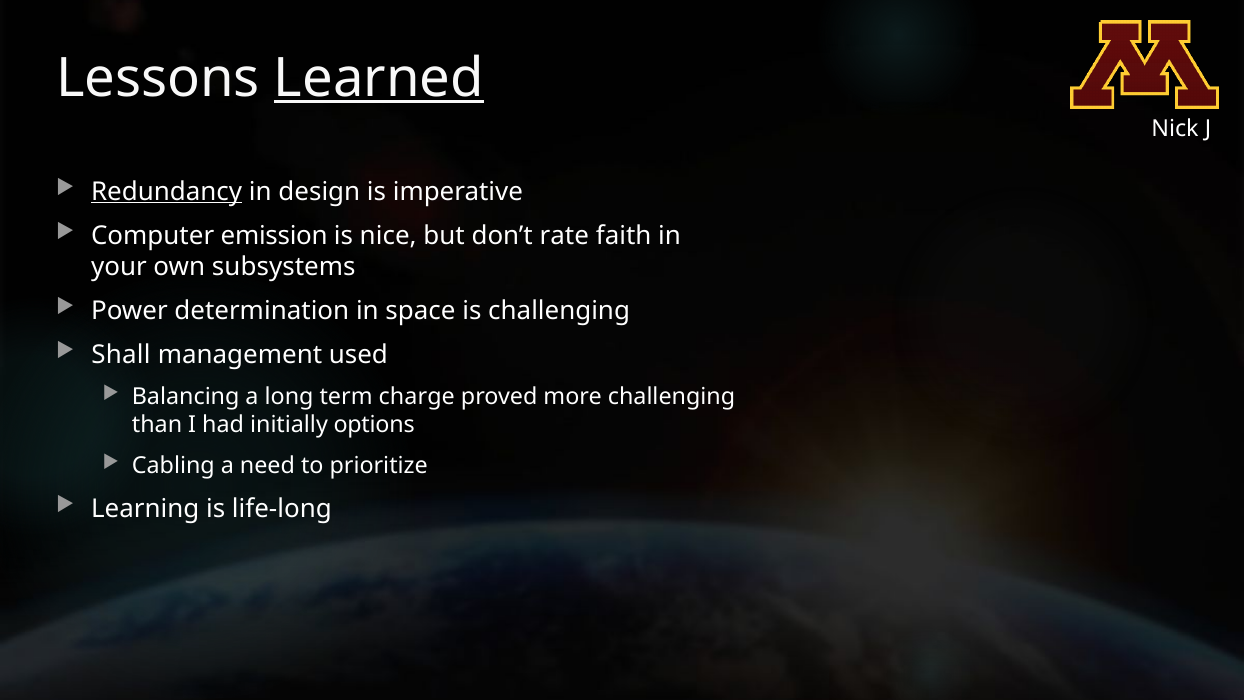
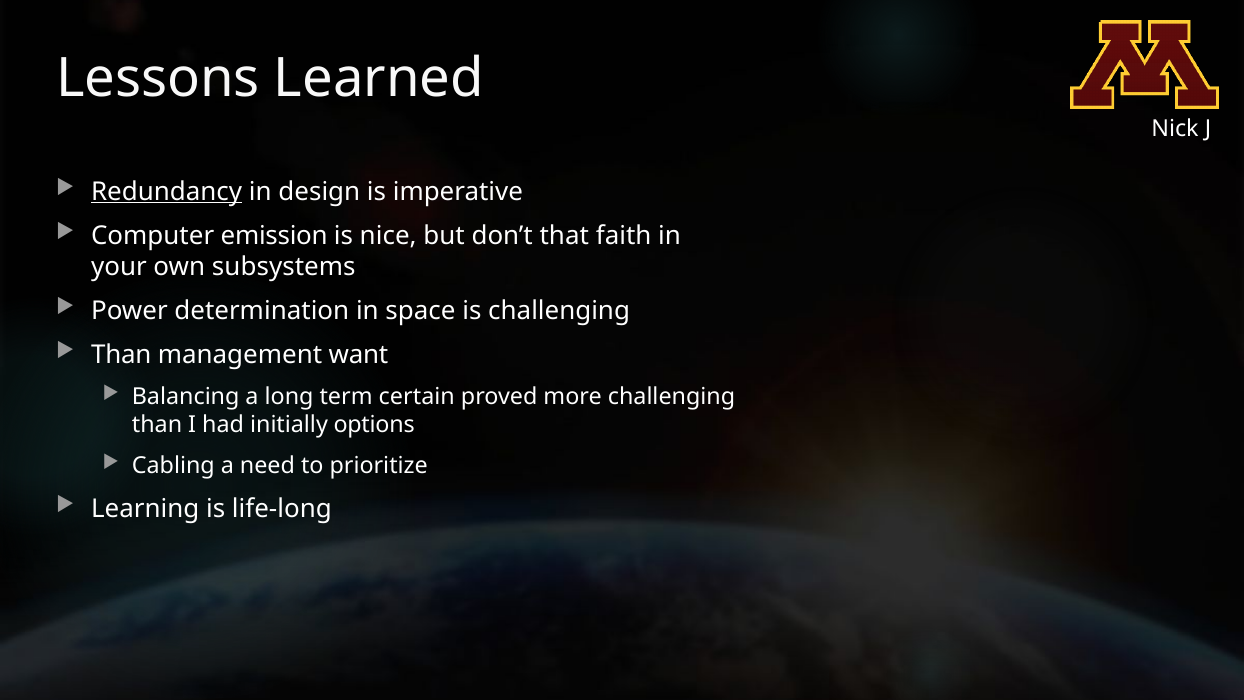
Learned underline: present -> none (379, 78)
rate: rate -> that (564, 235)
Shall: Shall -> Than (121, 355)
used: used -> want (358, 355)
charge: charge -> certain (417, 397)
